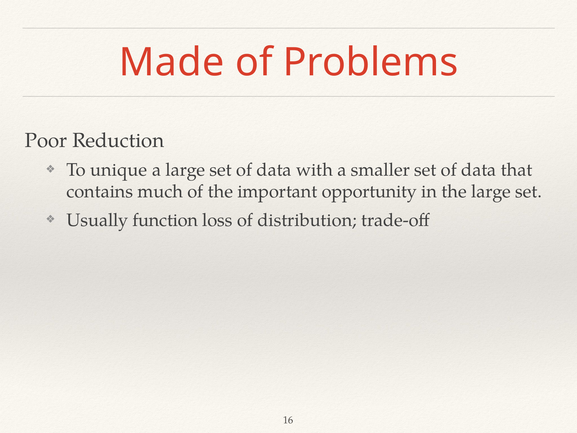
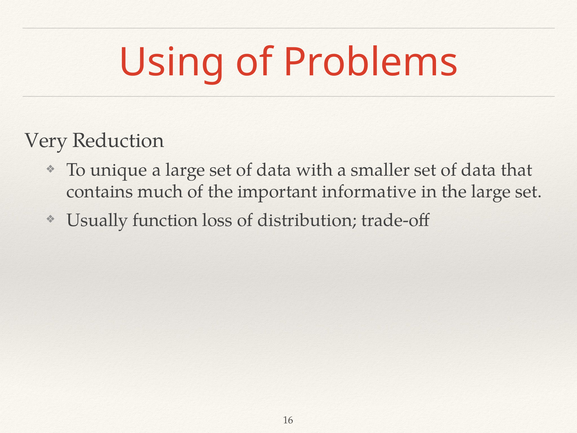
Made: Made -> Using (172, 62)
Poor: Poor -> Very (46, 140)
opportunity: opportunity -> informative (369, 192)
